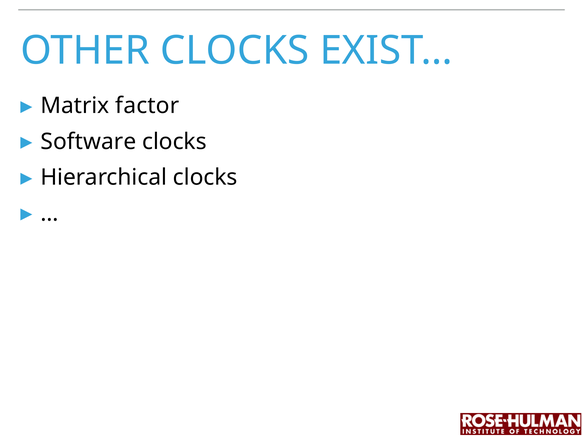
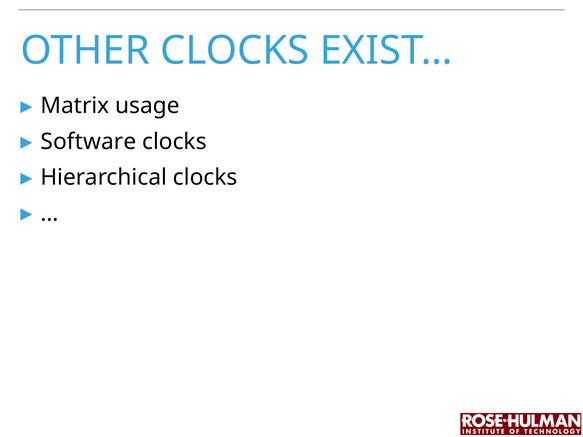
factor: factor -> usage (147, 106)
